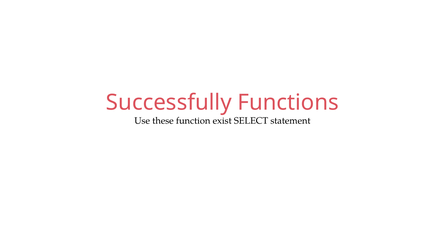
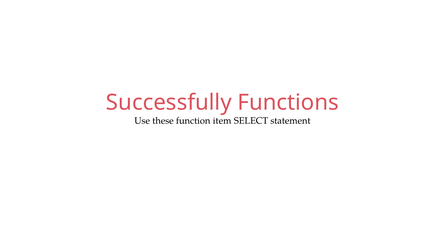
exist: exist -> item (222, 121)
